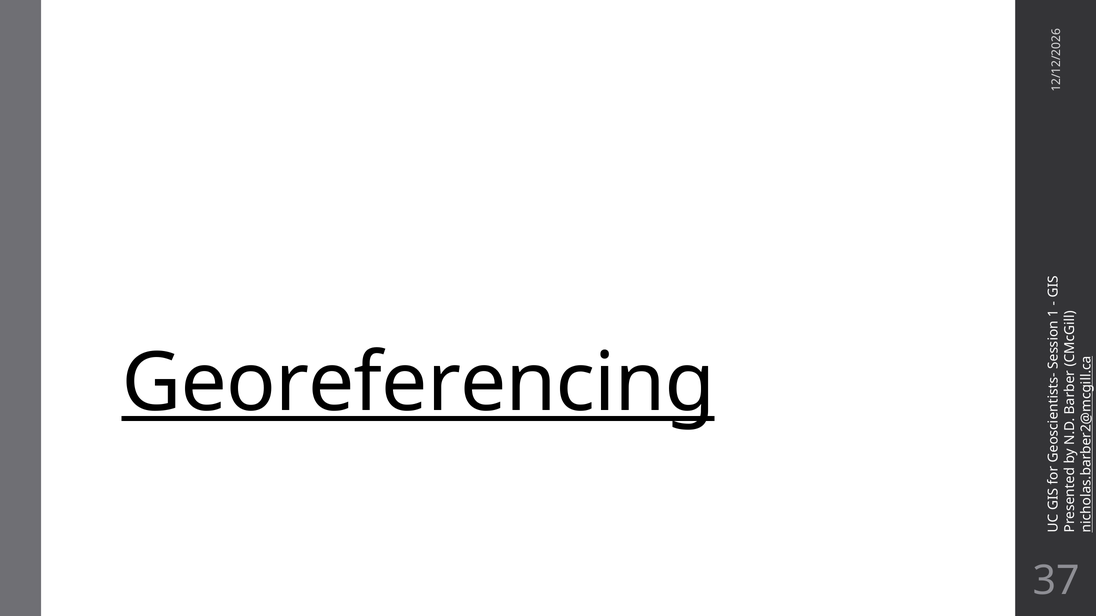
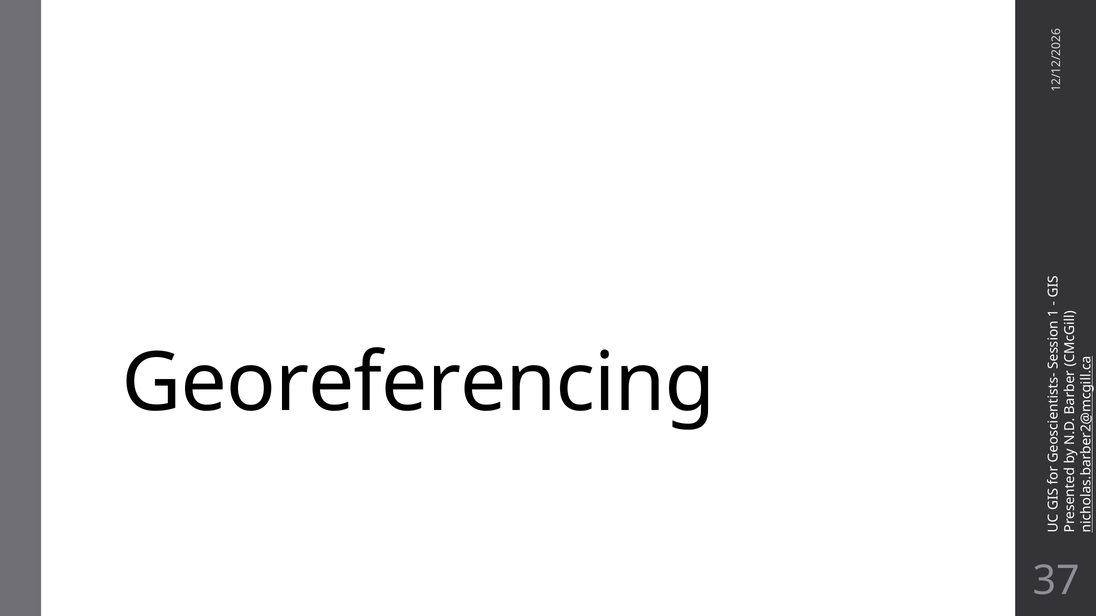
Georeferencing underline: present -> none (419, 384)
